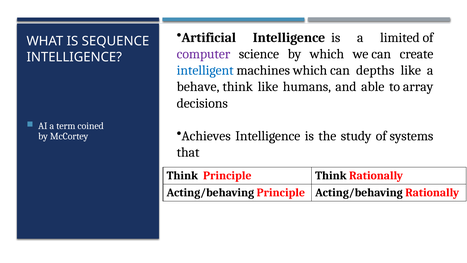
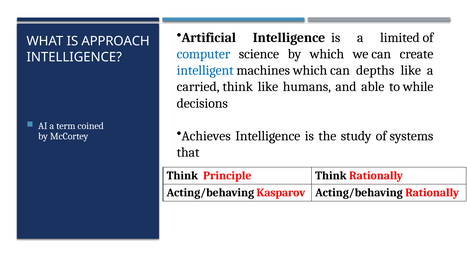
SEQUENCE: SEQUENCE -> APPROACH (116, 41)
computer colour: purple -> blue (203, 54)
behave: behave -> carried (198, 87)
array: array -> while (418, 87)
Acting/behaving Principle: Principle -> Kasparov (281, 192)
